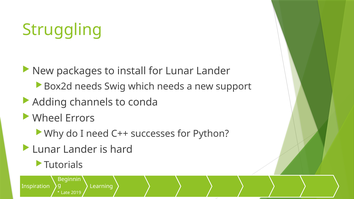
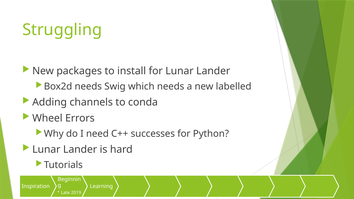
support: support -> labelled (234, 87)
